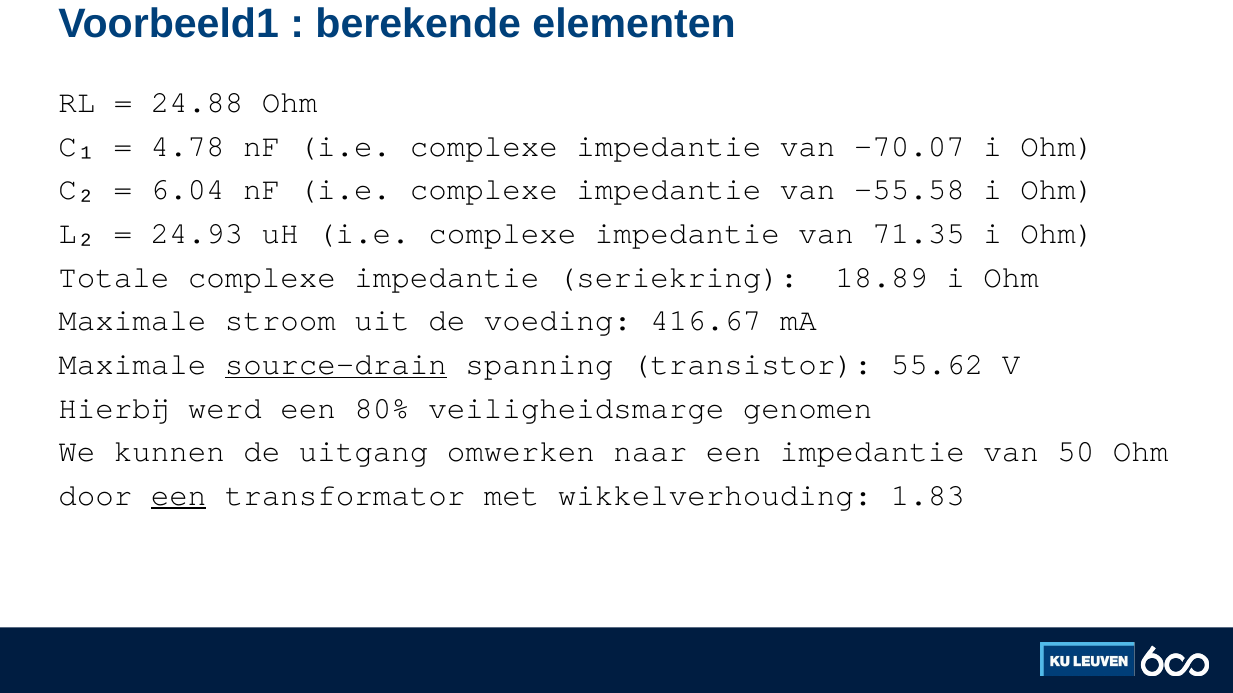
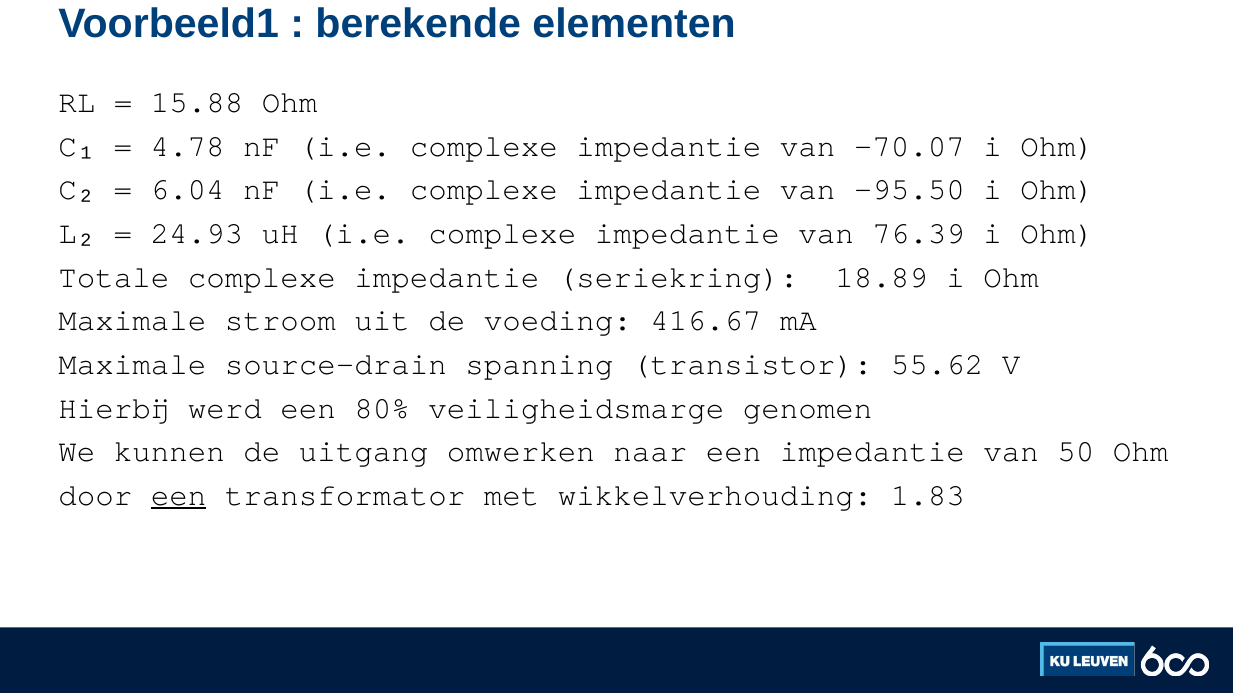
24.88: 24.88 -> 15.88 (197, 102)
-55.58: -55.58 -> -95.50 (909, 190)
71.35: 71.35 -> 76.39 (919, 233)
source-drain underline: present -> none (336, 364)
